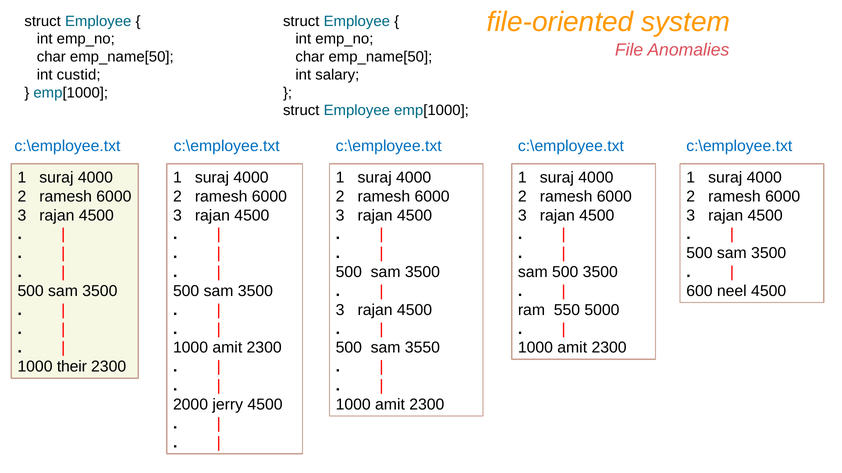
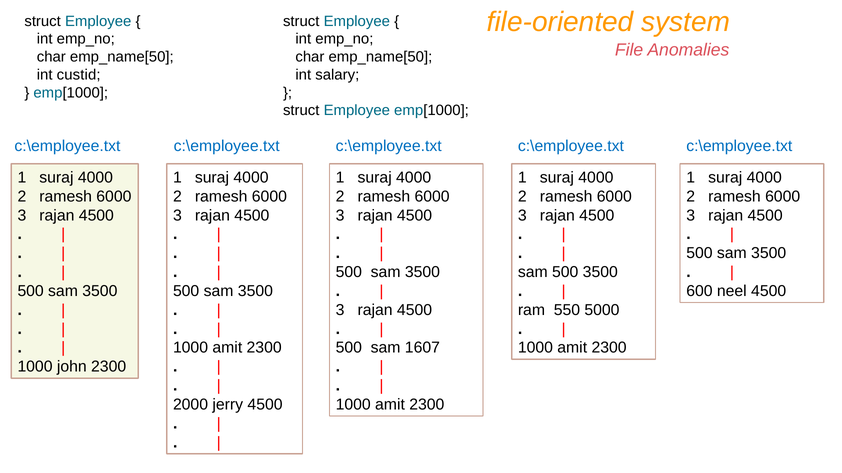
3550: 3550 -> 1607 (422, 348)
their: their -> john (72, 367)
